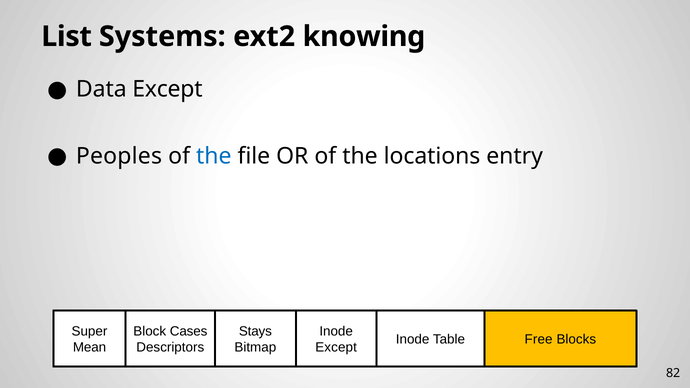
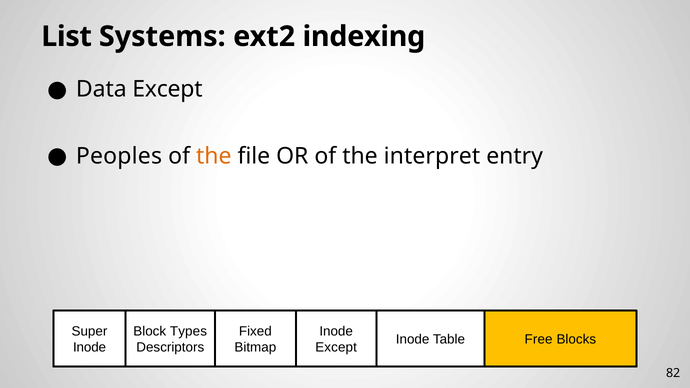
knowing: knowing -> indexing (364, 37)
the colour: blue -> orange (214, 156)
locations: locations -> interpret (432, 156)
Cases: Cases -> Types (188, 332)
Stays: Stays -> Fixed (255, 332)
Mean: Mean -> Inode (90, 348)
